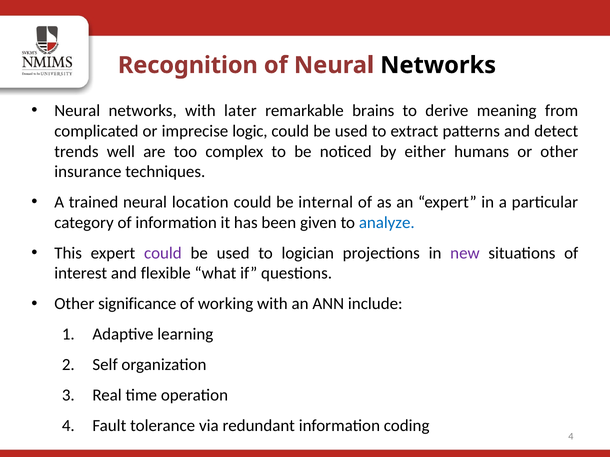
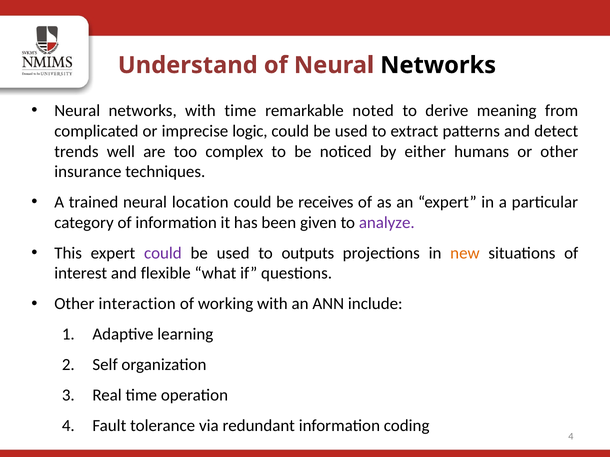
Recognition: Recognition -> Understand (188, 65)
with later: later -> time (240, 111)
brains: brains -> noted (373, 111)
internal: internal -> receives (326, 203)
analyze colour: blue -> purple (387, 223)
logician: logician -> outputs (308, 253)
new colour: purple -> orange (465, 253)
significance: significance -> interaction (137, 304)
